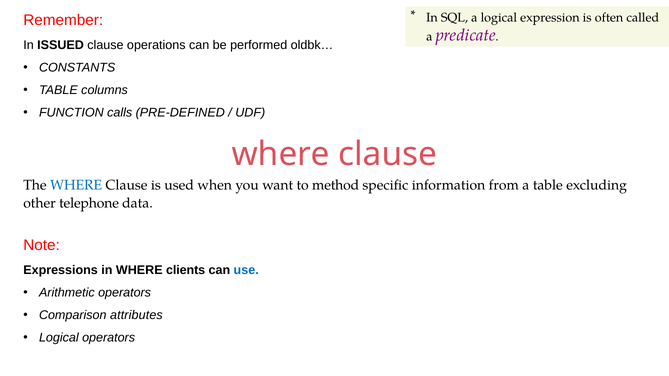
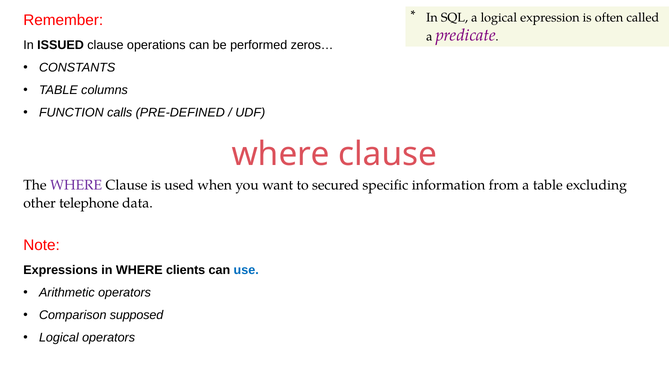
oldbk…: oldbk… -> zeros… (312, 45)
WHERE colour: blue -> purple (76, 185)
method: method -> secured (336, 185)
attributes: attributes -> supposed (137, 315)
